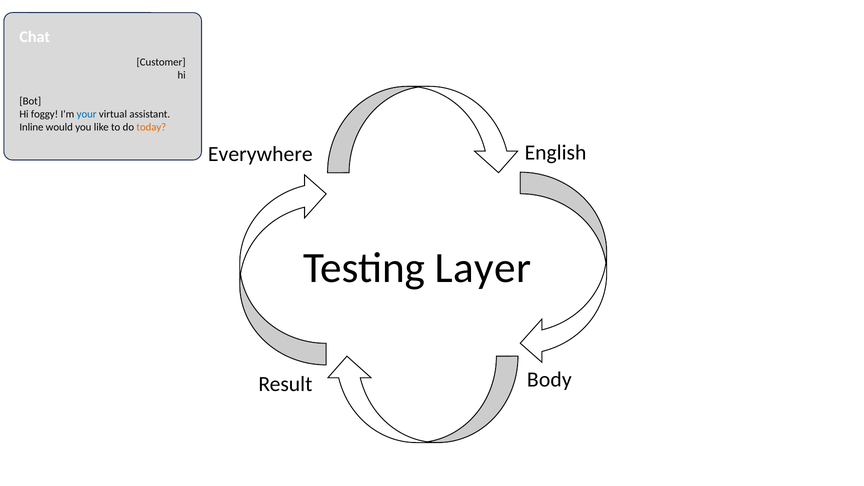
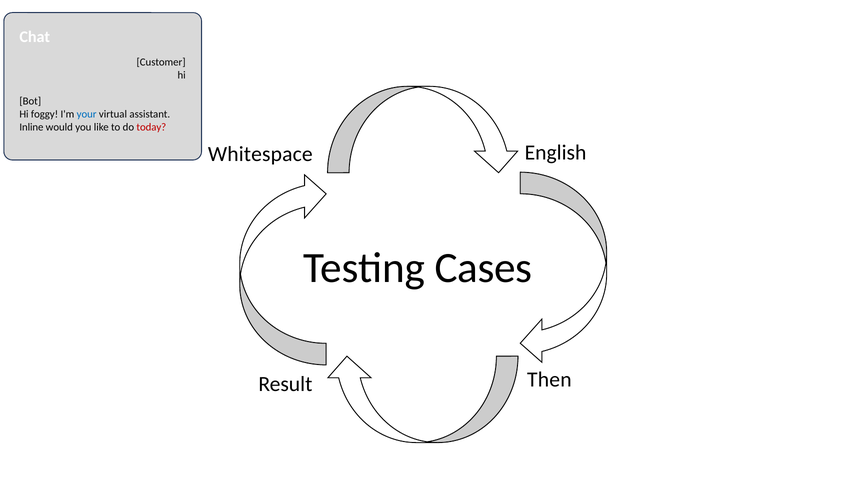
today colour: orange -> red (151, 127)
Everywhere: Everywhere -> Whitespace (260, 154)
Layer: Layer -> Cases (483, 268)
Body: Body -> Then (549, 380)
